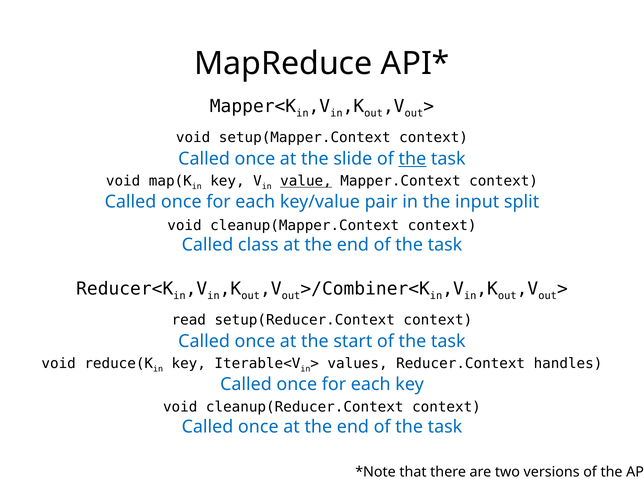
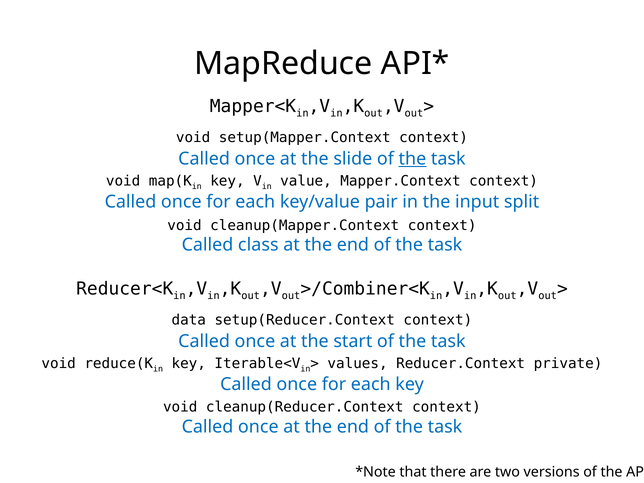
value underline: present -> none (306, 181)
read: read -> data (189, 320)
handles: handles -> private (568, 364)
